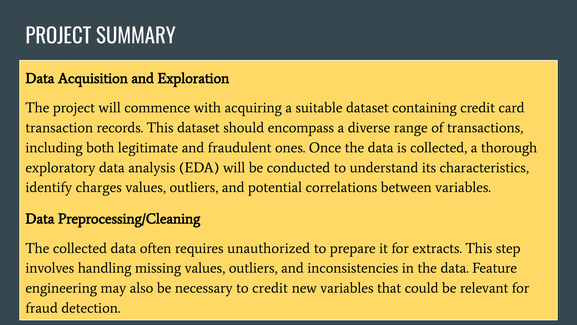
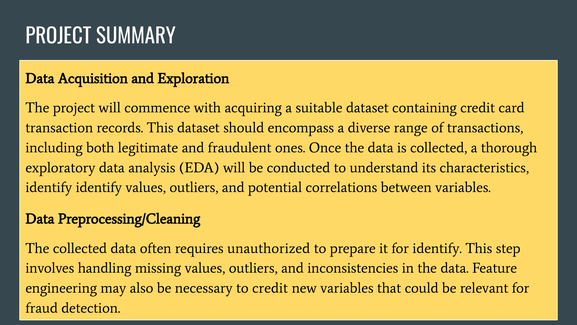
identify charges: charges -> identify (99, 187)
for extracts: extracts -> identify (437, 248)
